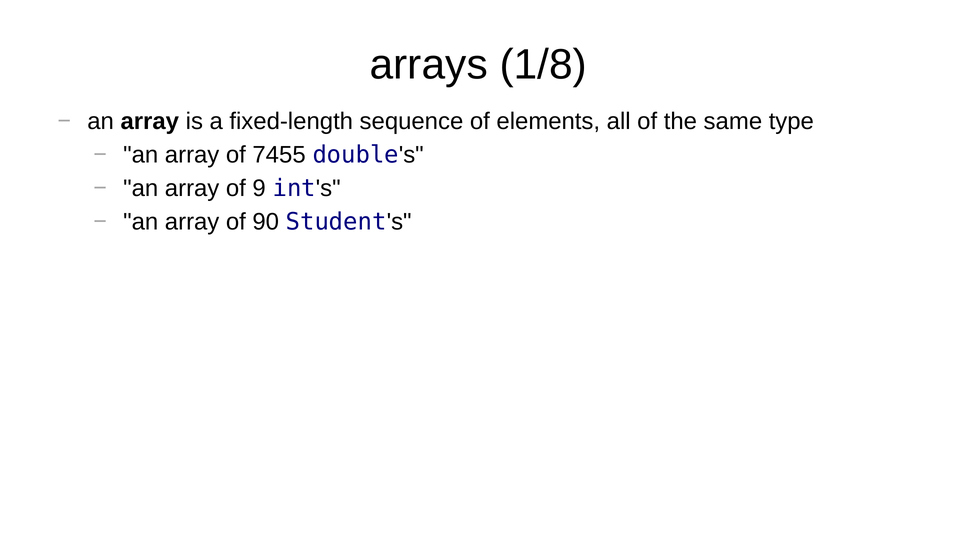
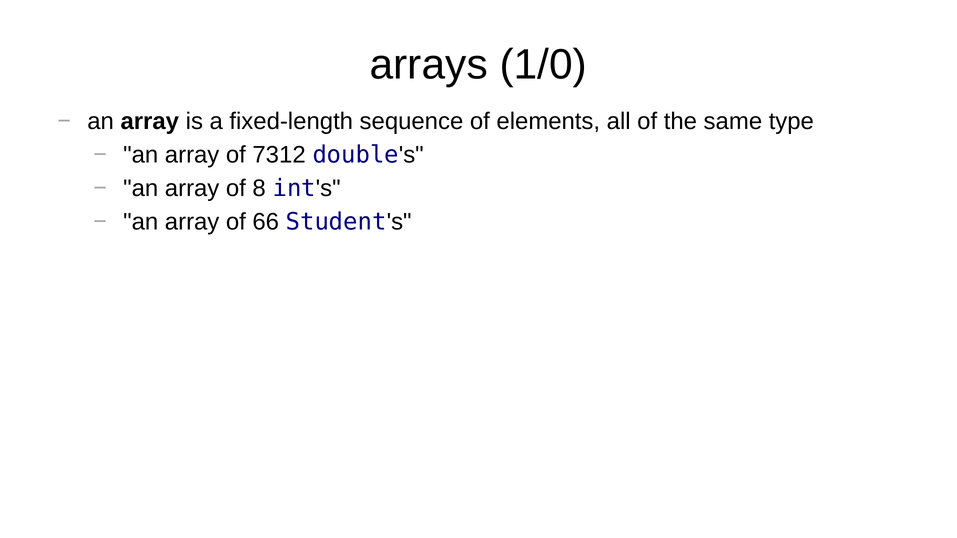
1/8: 1/8 -> 1/0 (543, 65)
7455: 7455 -> 7312 (279, 155)
9: 9 -> 8 (259, 189)
90: 90 -> 66 (266, 222)
